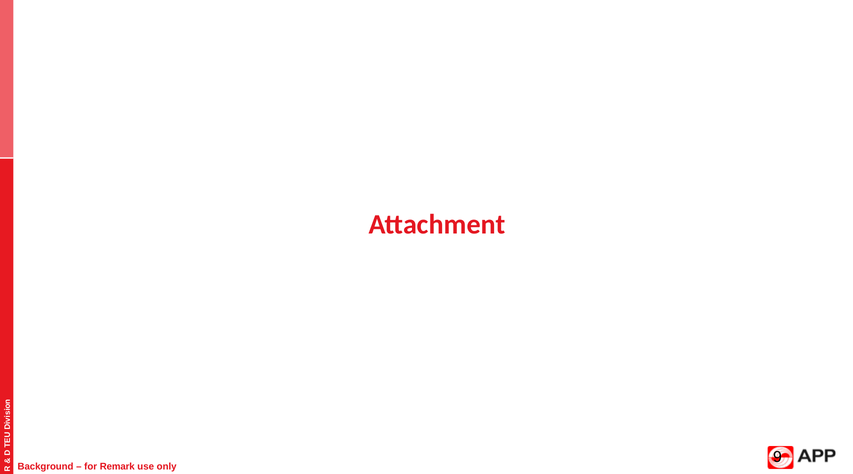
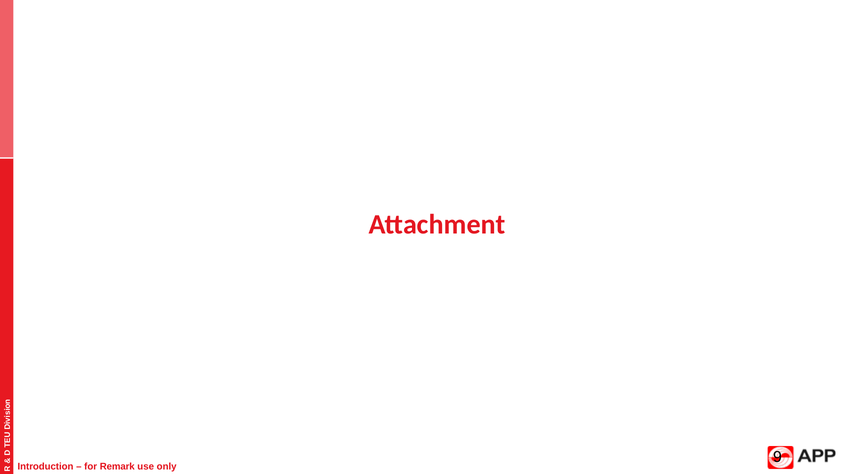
Background: Background -> Introduction (45, 467)
